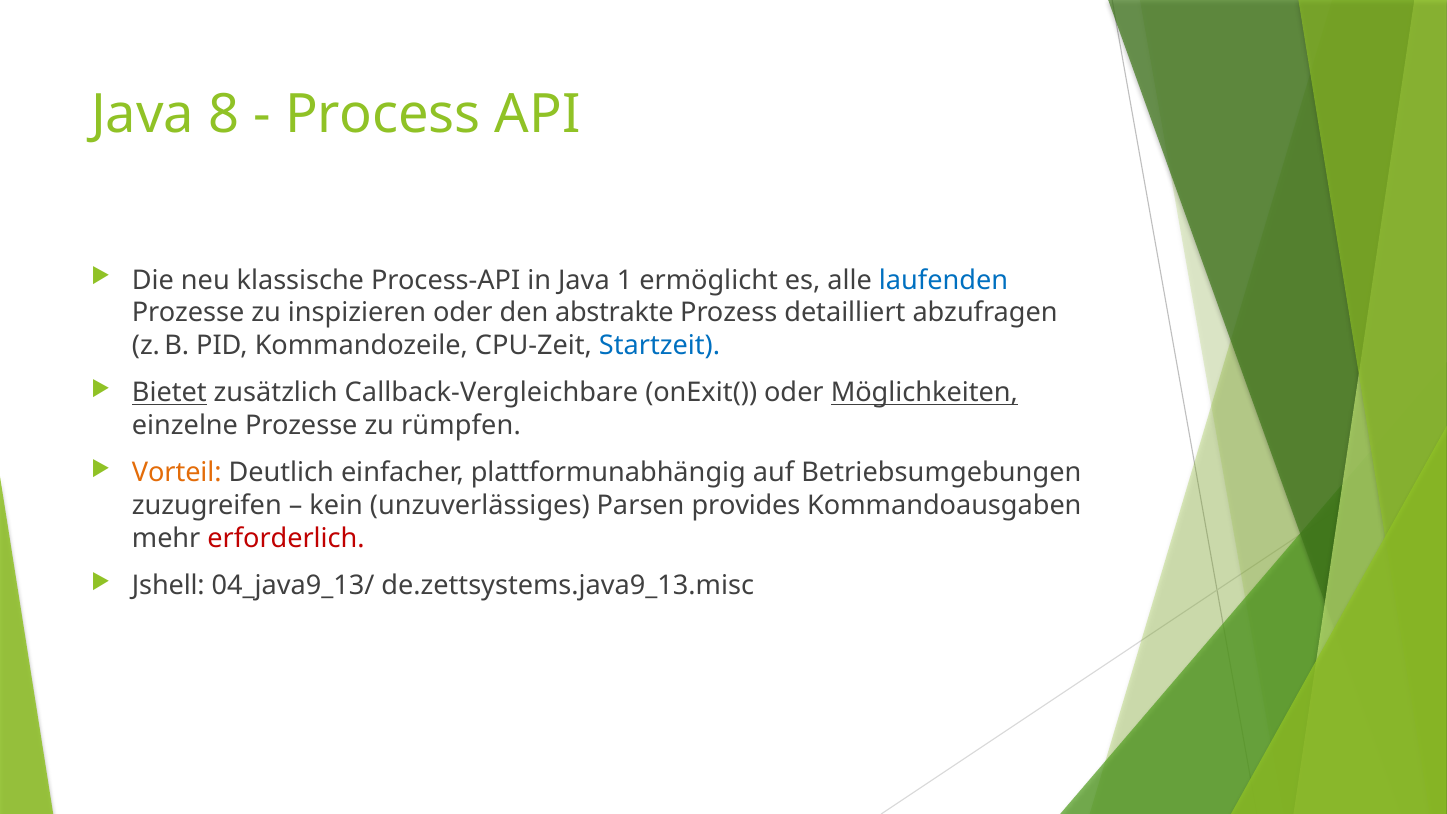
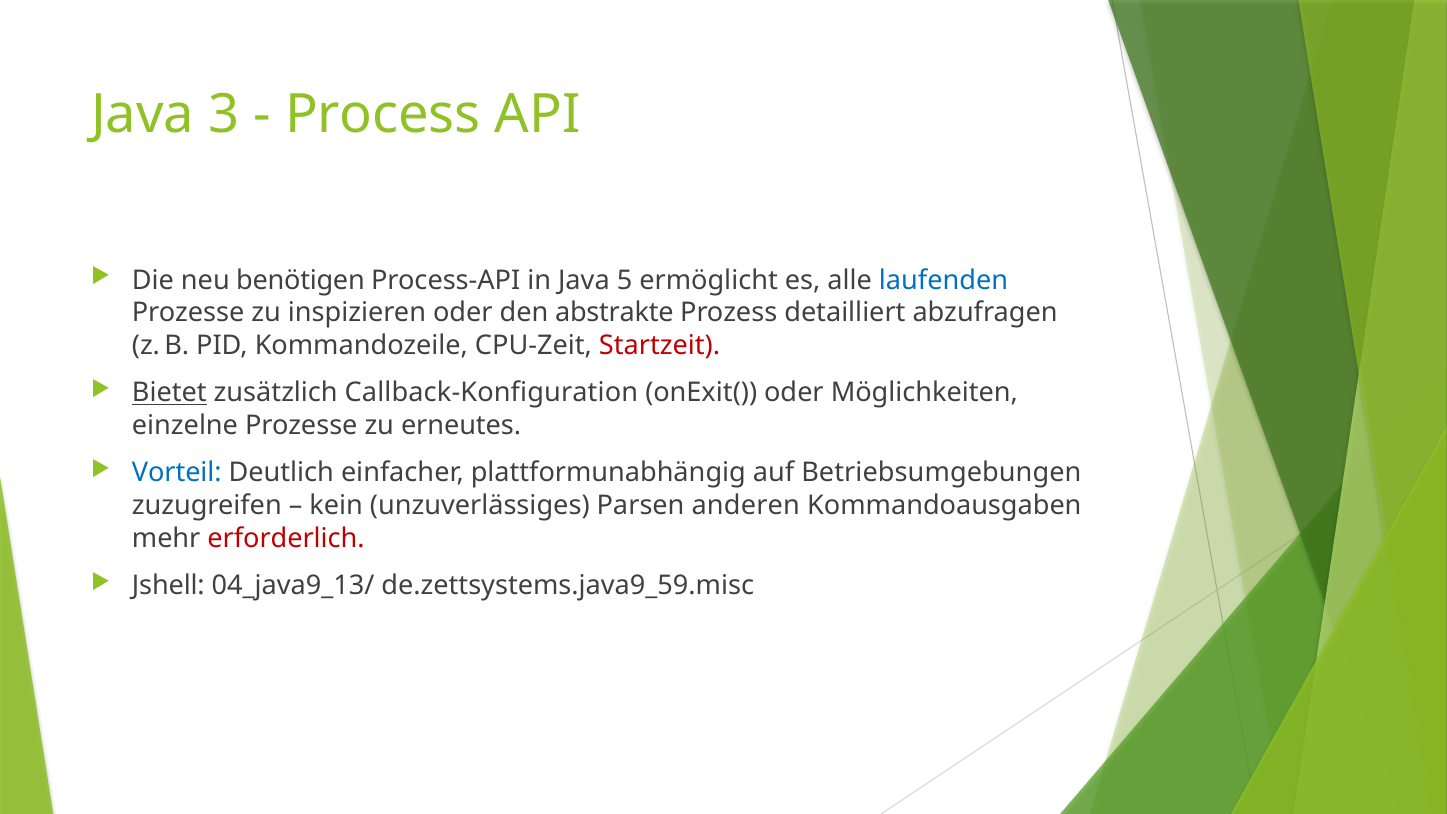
8: 8 -> 3 (224, 114)
klassische: klassische -> benötigen (301, 280)
1: 1 -> 5 (625, 280)
Startzeit colour: blue -> red (660, 345)
Callback-Vergleichbare: Callback-Vergleichbare -> Callback-Konfiguration (491, 393)
Möglichkeiten underline: present -> none (924, 393)
rümpfen: rümpfen -> erneutes (461, 425)
Vorteil colour: orange -> blue (177, 473)
provides: provides -> anderen (746, 506)
de.zettsystems.java9_13.misc: de.zettsystems.java9_13.misc -> de.zettsystems.java9_59.misc (568, 586)
